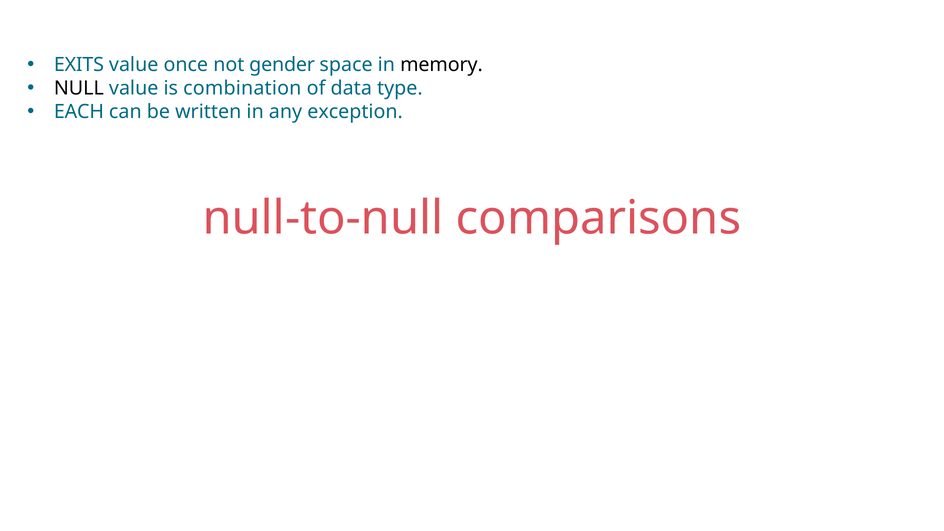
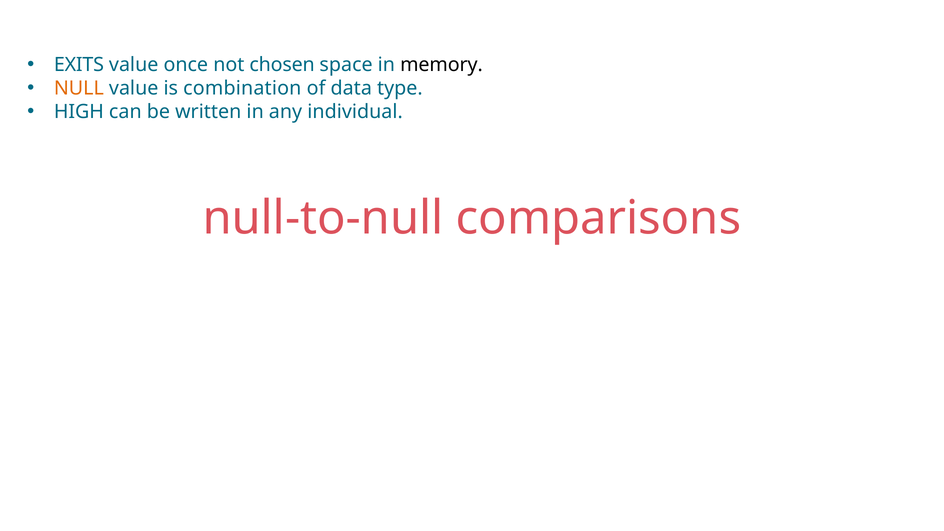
gender: gender -> chosen (282, 65)
NULL colour: black -> orange (79, 88)
EACH: EACH -> HIGH (79, 112)
exception: exception -> individual (355, 112)
